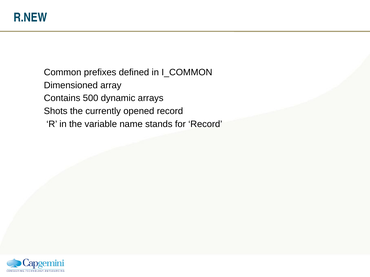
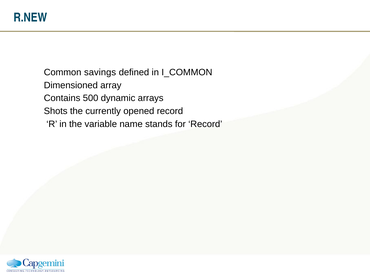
prefixes: prefixes -> savings (100, 72)
